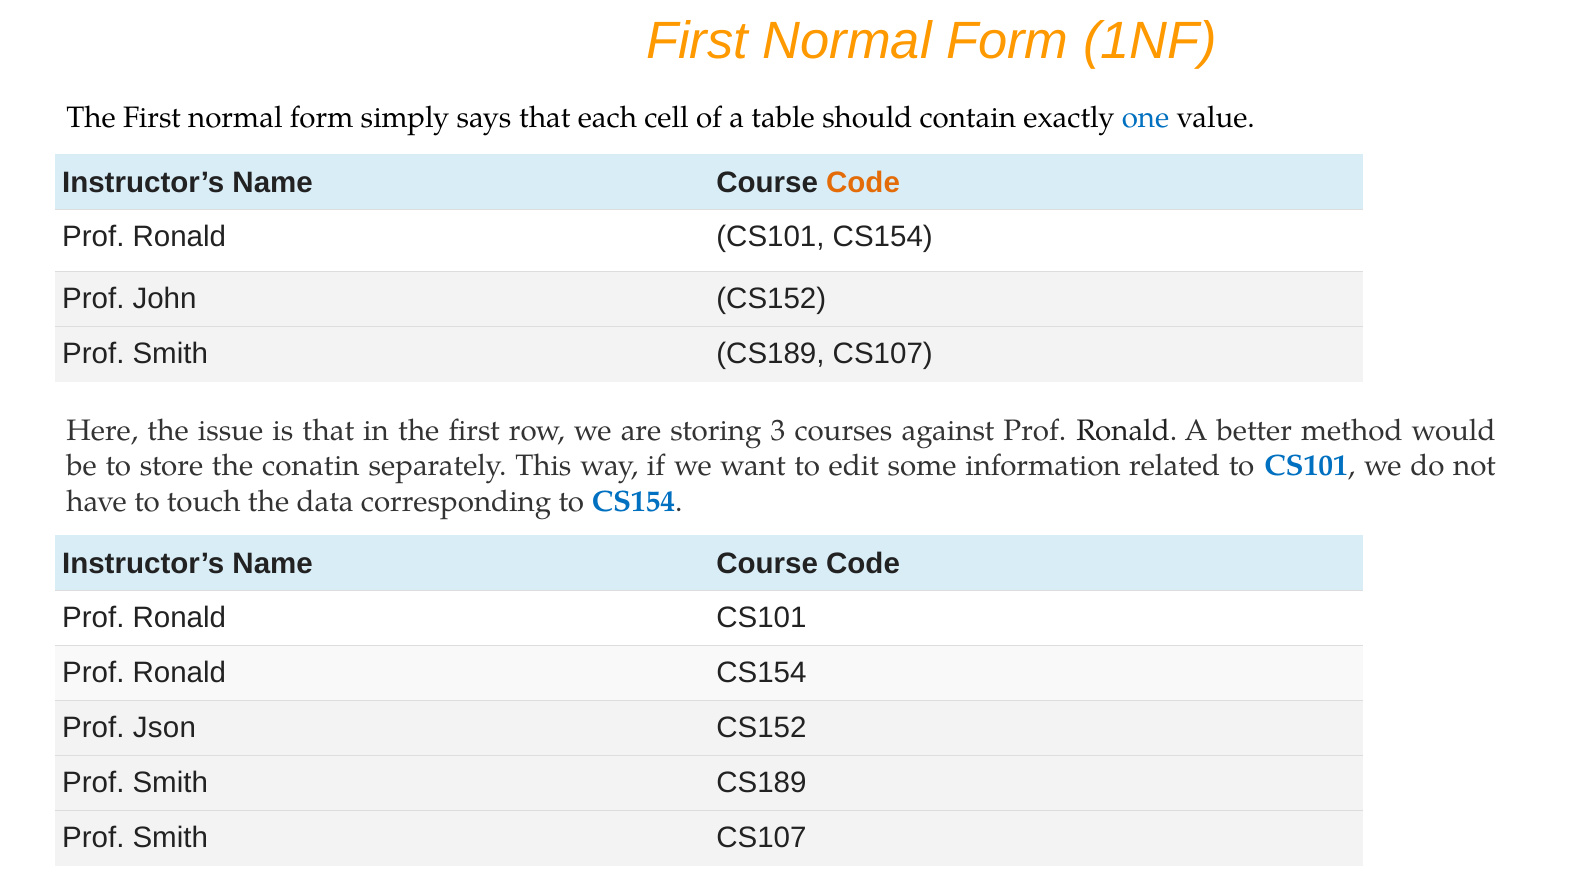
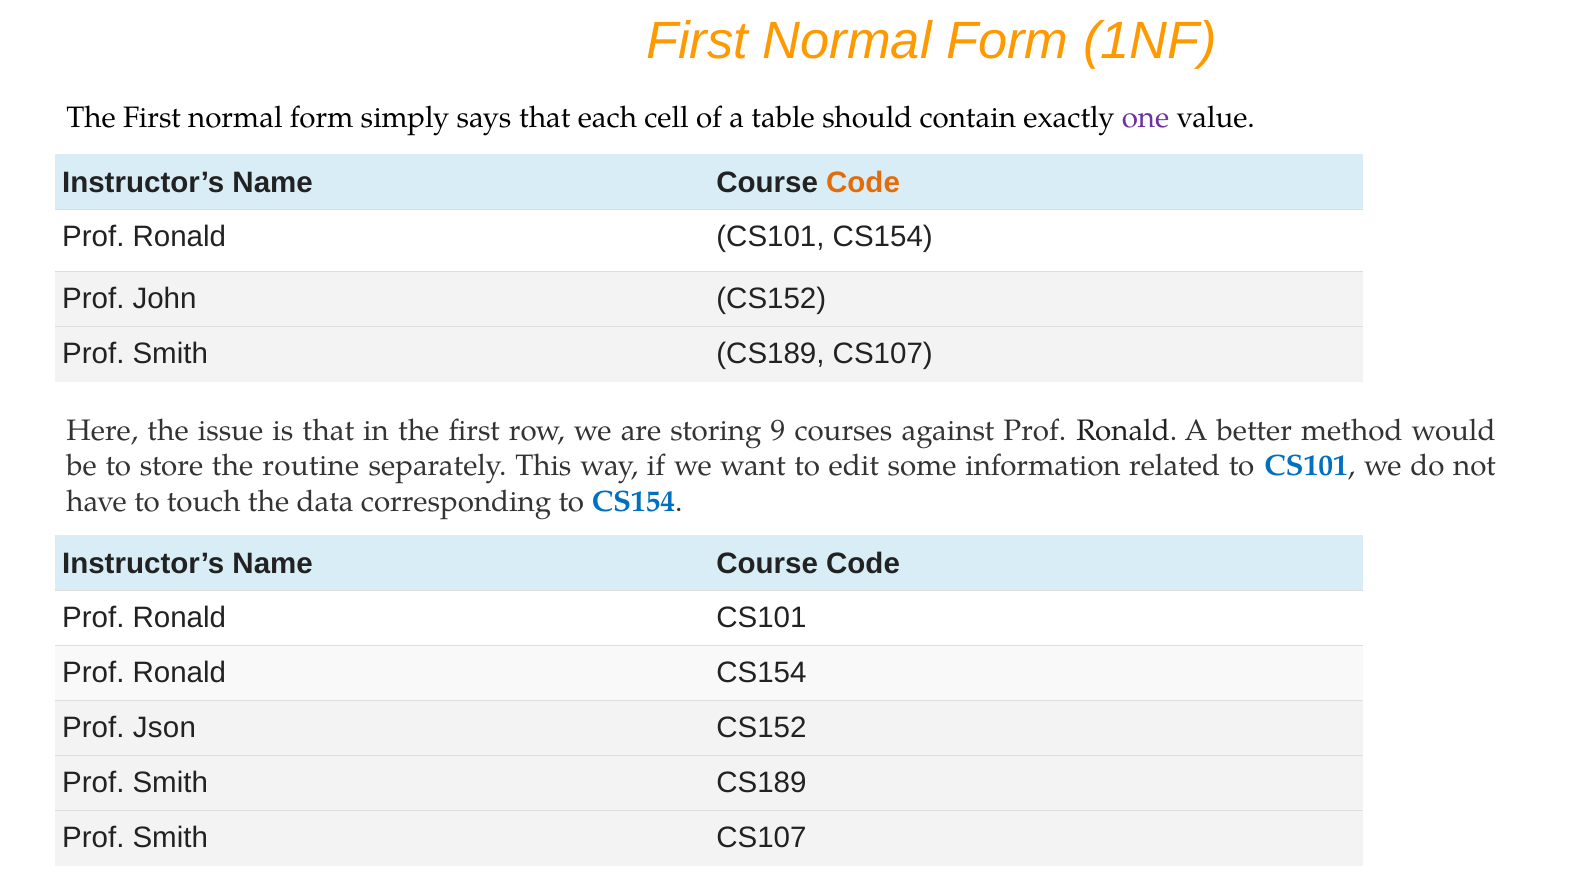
one colour: blue -> purple (1146, 118)
3: 3 -> 9 (778, 431)
conatin: conatin -> routine (311, 466)
